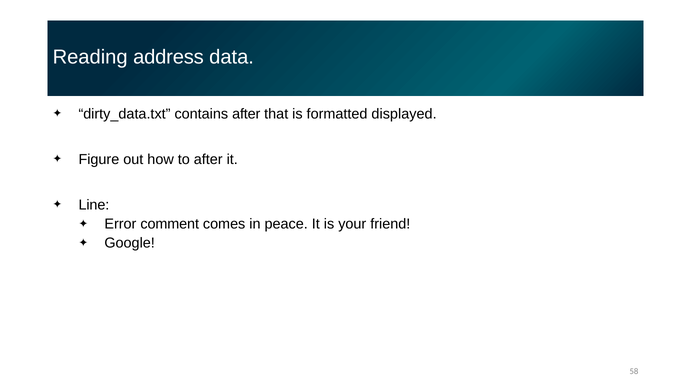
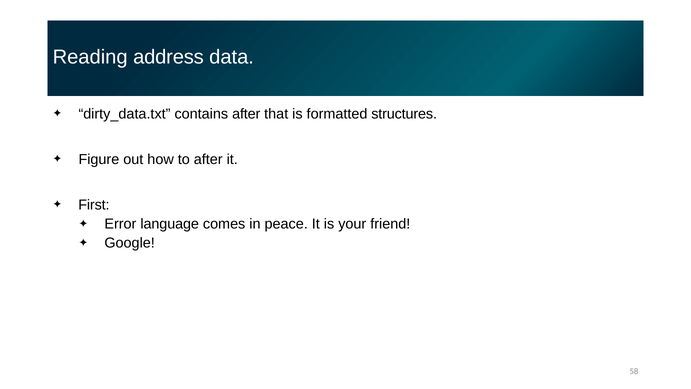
displayed: displayed -> structures (404, 114)
Line: Line -> First (94, 205)
comment: comment -> language (170, 224)
